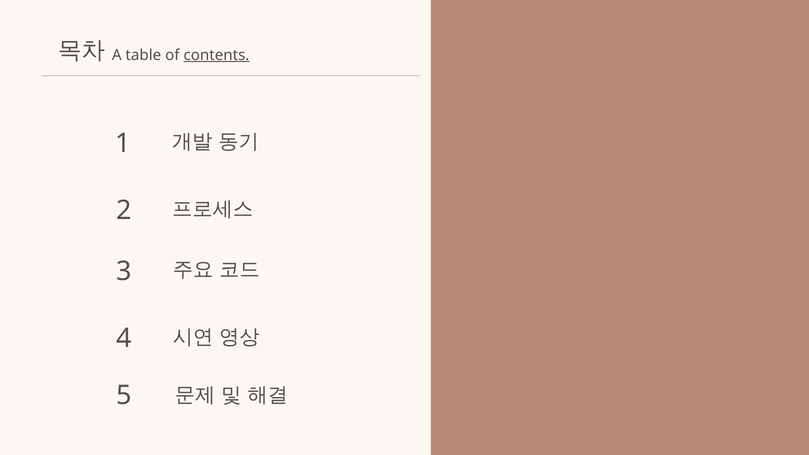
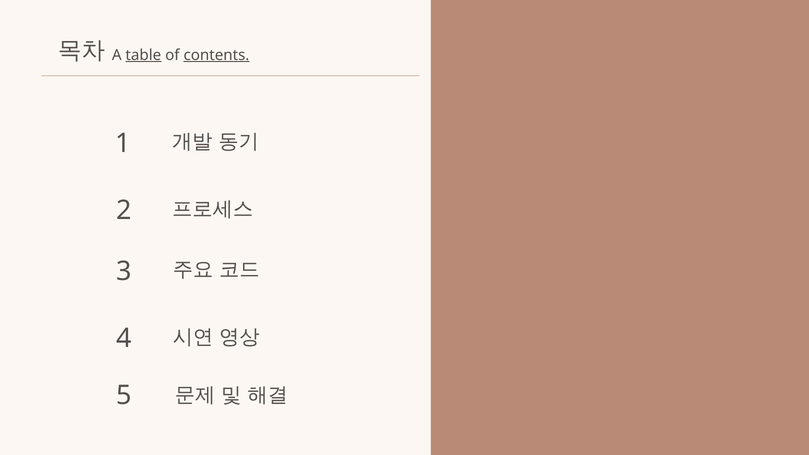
table underline: none -> present (143, 55)
